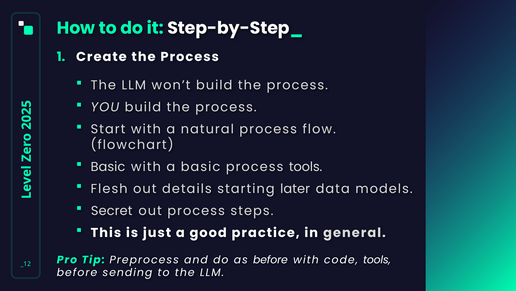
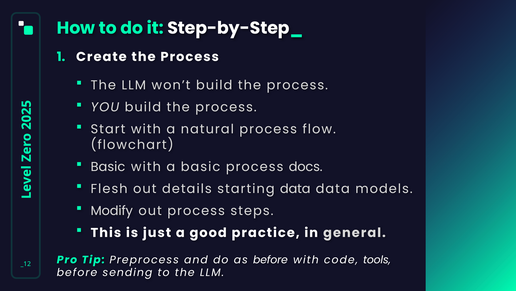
process tools: tools -> docs (306, 166)
starting later: later -> data (295, 188)
Secret: Secret -> Modify (112, 210)
